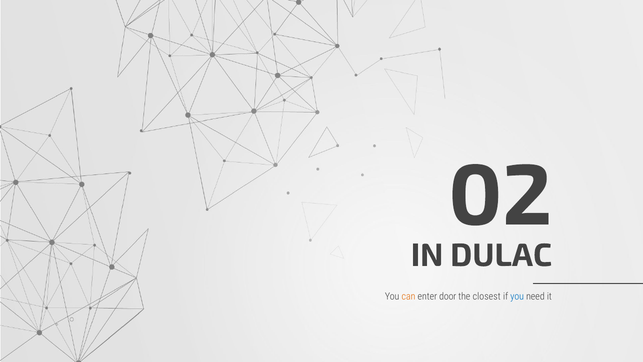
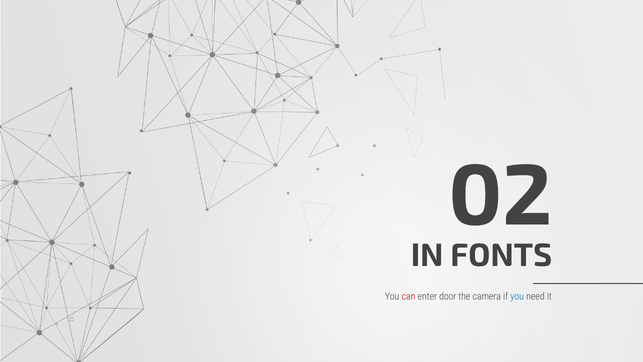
DULAC: DULAC -> FONTS (501, 255)
can colour: orange -> red (408, 296)
closest: closest -> camera (487, 296)
